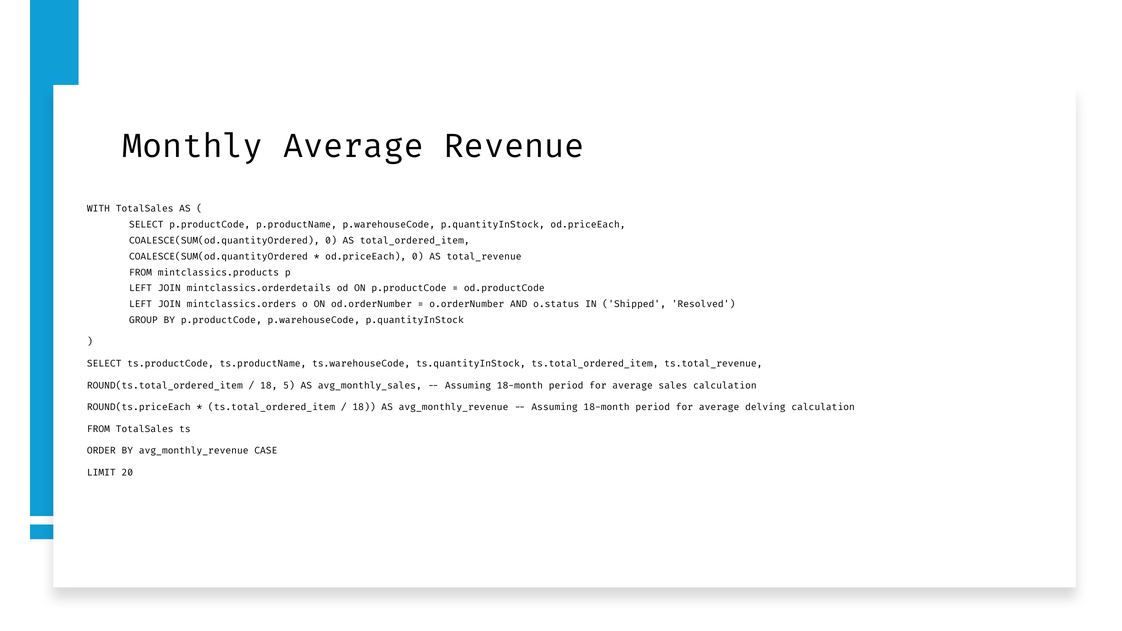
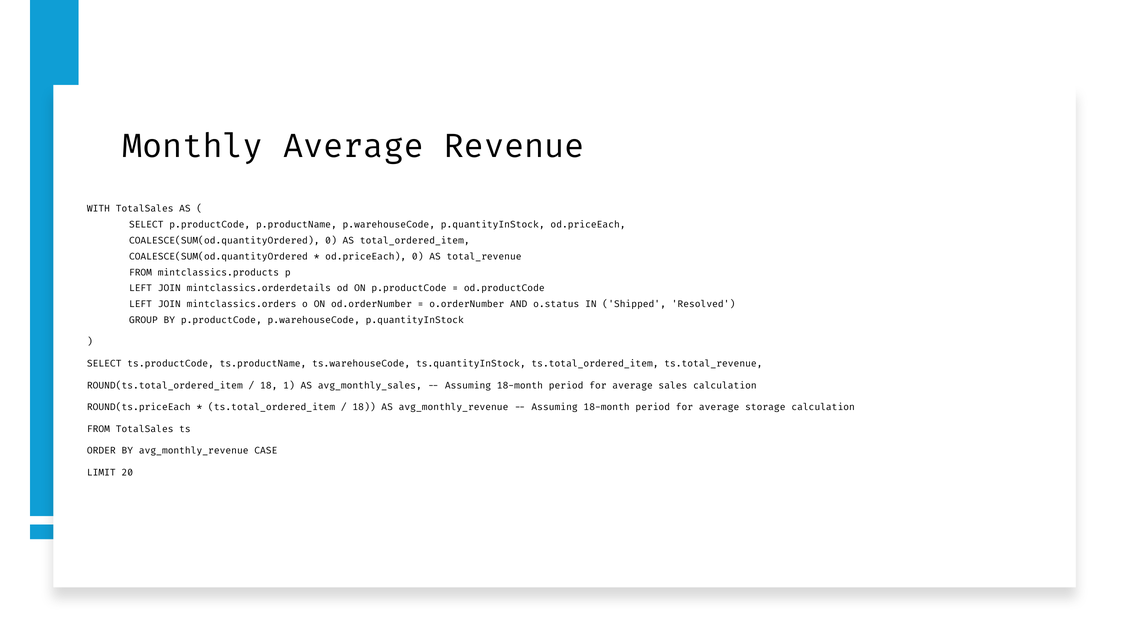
5: 5 -> 1 (289, 385)
delving: delving -> storage (765, 407)
